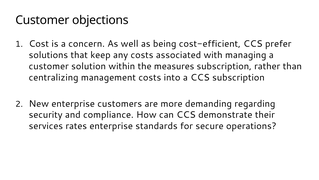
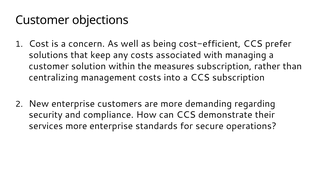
services rates: rates -> more (76, 126)
